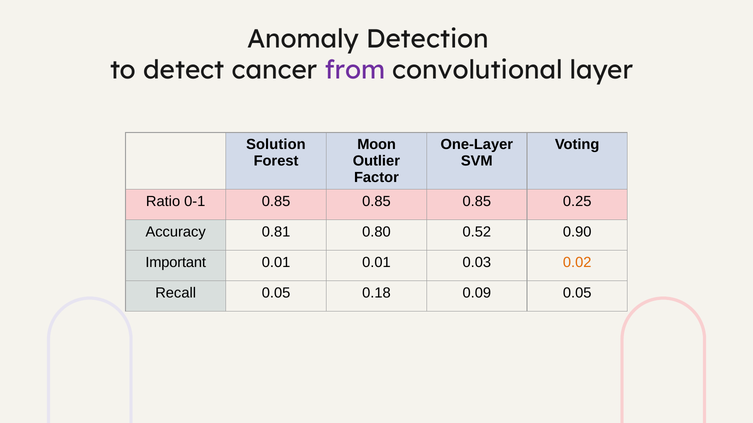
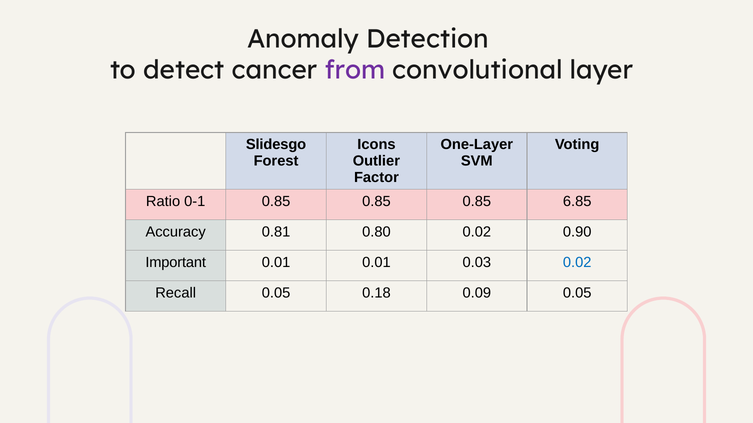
Solution: Solution -> Slidesgo (276, 145)
Moon: Moon -> Icons (376, 145)
0.25: 0.25 -> 6.85 (577, 202)
0.80 0.52: 0.52 -> 0.02 (477, 232)
0.02 colour: orange -> blue (577, 263)
